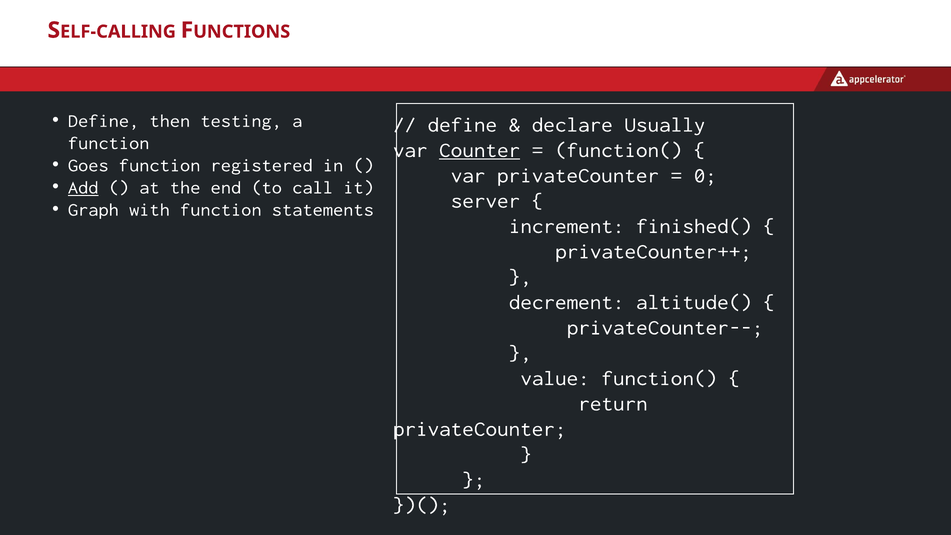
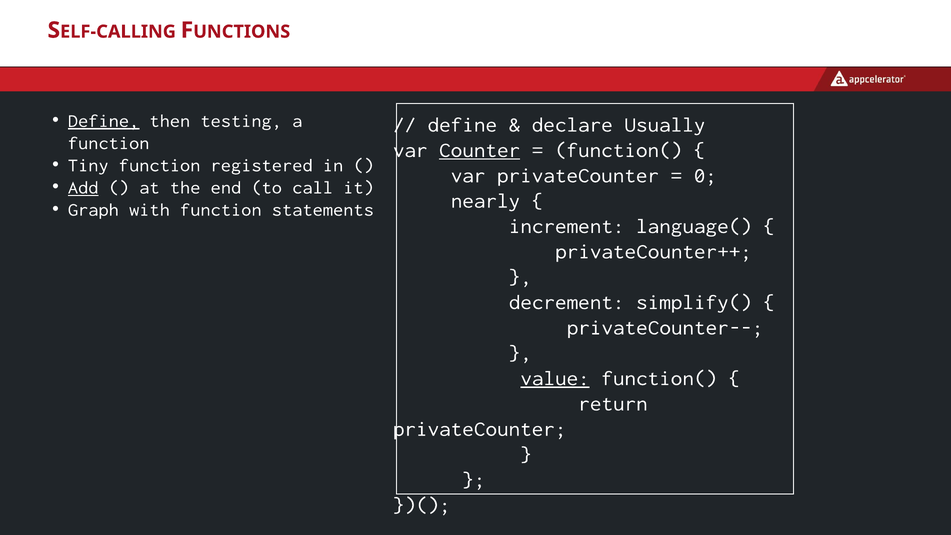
Define underline: none -> present (104, 121)
Goes: Goes -> Tiny (88, 165)
server: server -> nearly (485, 201)
finished(: finished( -> language( (694, 226)
altitude(: altitude( -> simplify( (694, 302)
value underline: none -> present (555, 378)
